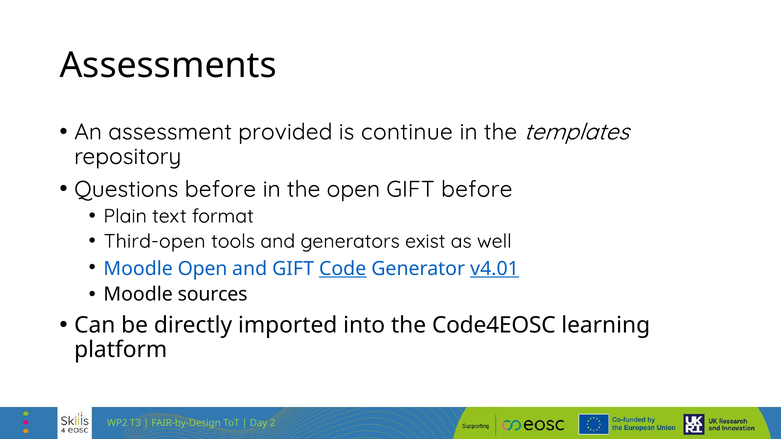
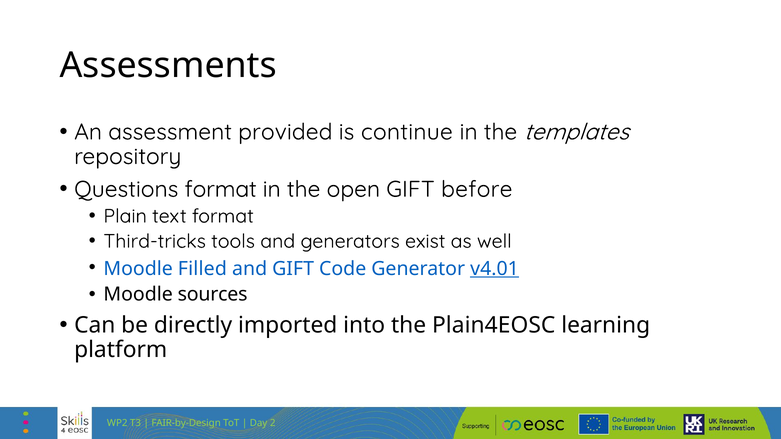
Questions before: before -> format (221, 189)
Third-open: Third-open -> Third-tricks (155, 241)
Moodle Open: Open -> Filled (202, 269)
Code underline: present -> none (343, 269)
Code4EOSC: Code4EOSC -> Plain4EOSC (494, 326)
